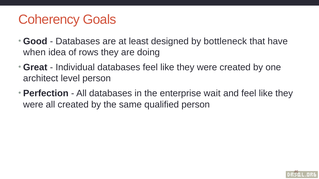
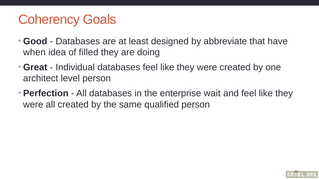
bottleneck: bottleneck -> abbreviate (225, 41)
rows: rows -> filled (89, 52)
